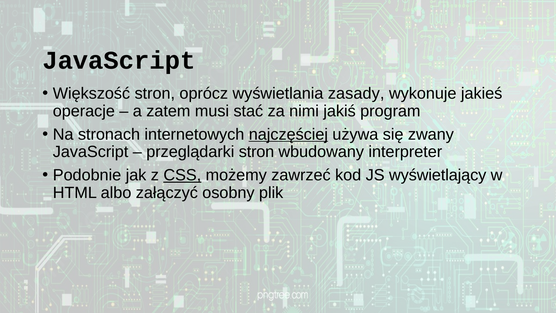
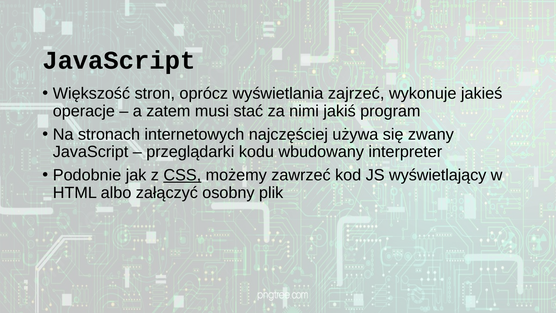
zasady: zasady -> zajrzeć (356, 93)
najczęściej underline: present -> none (288, 134)
przeglądarki stron: stron -> kodu (256, 152)
